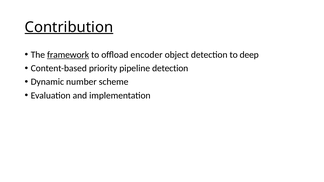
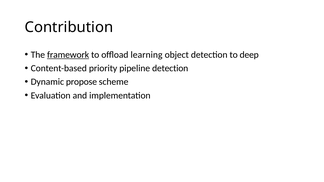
Contribution underline: present -> none (69, 27)
encoder: encoder -> learning (147, 55)
number: number -> propose (81, 82)
